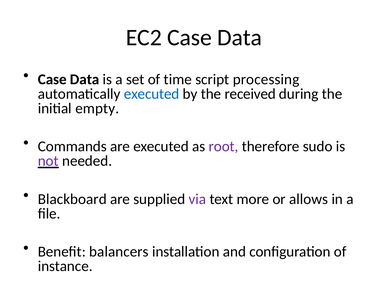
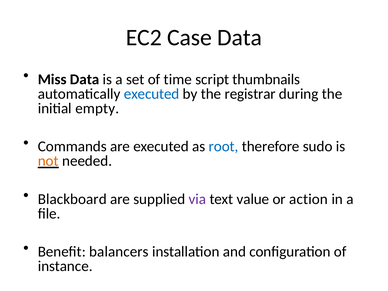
Case: Case -> Miss (52, 79)
processing: processing -> thumbnails (266, 79)
received: received -> registrar (250, 94)
root colour: purple -> blue (224, 146)
not colour: purple -> orange (48, 161)
more: more -> value (253, 199)
allows: allows -> action (309, 199)
